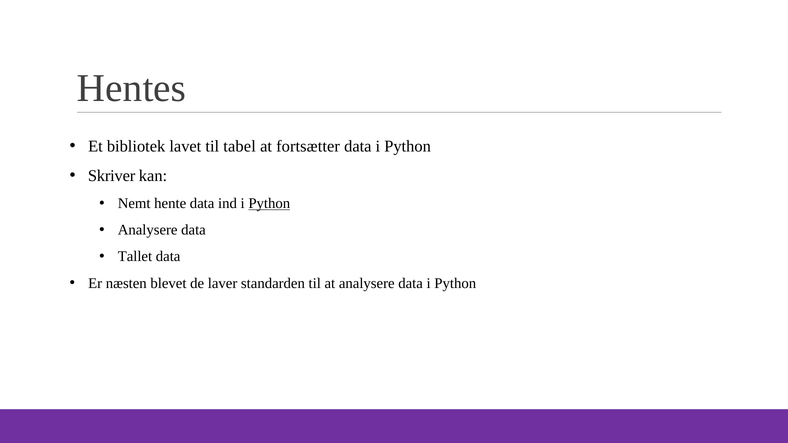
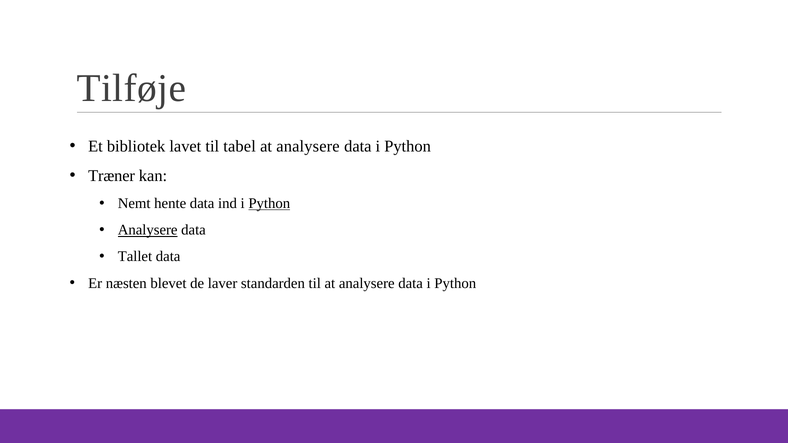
Hentes: Hentes -> Tilføje (131, 88)
fortsætter: fortsætter -> analysere (308, 147)
Skriver: Skriver -> Træner (112, 176)
Analysere underline: none -> present (148, 230)
